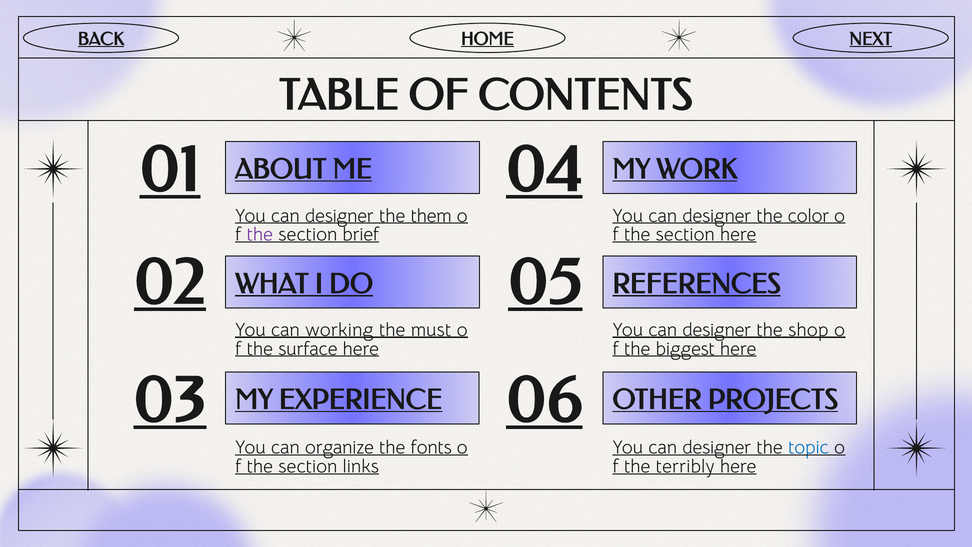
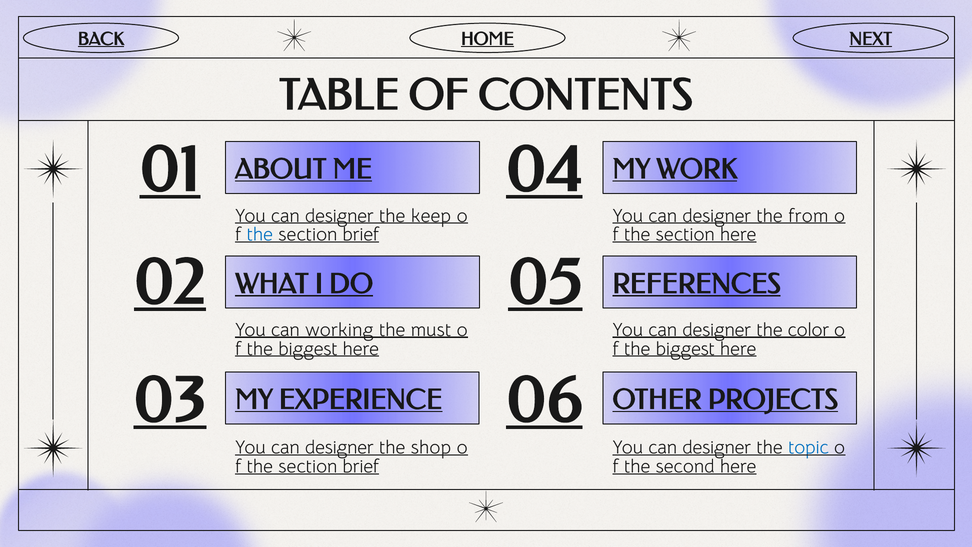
them: them -> keep (431, 216)
color: color -> from (808, 216)
the colour: purple -> blue (260, 235)
shop: shop -> color (809, 330)
surface: surface -> biggest (308, 349)
organize: organize -> designer (339, 447)
fonts: fonts -> shop (431, 447)
links: links -> brief (361, 466)
terribly: terribly -> second (685, 466)
